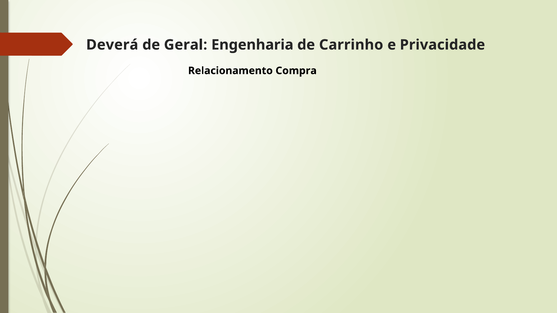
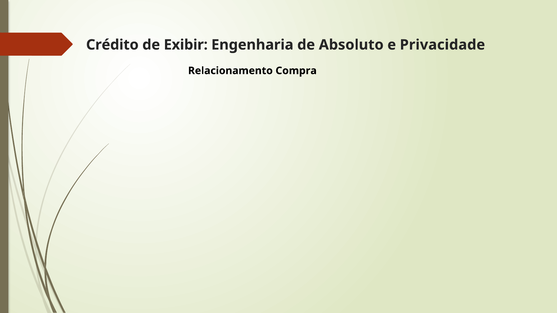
Deverá: Deverá -> Crédito (112, 45)
Geral: Geral -> Exibir (186, 45)
Carrinho: Carrinho -> Absoluto (351, 45)
